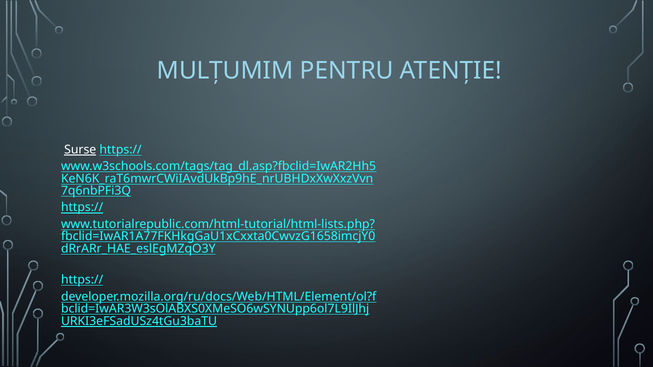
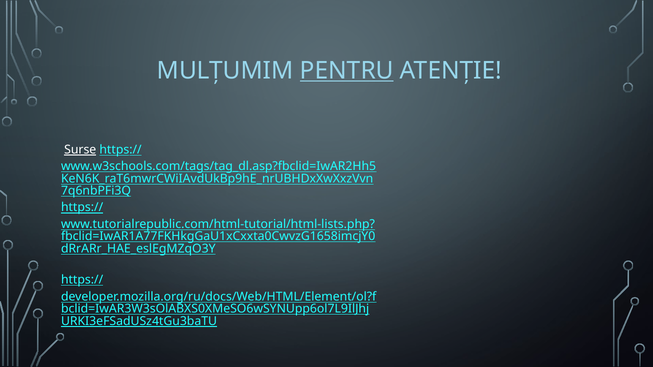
PENTRU underline: none -> present (347, 71)
